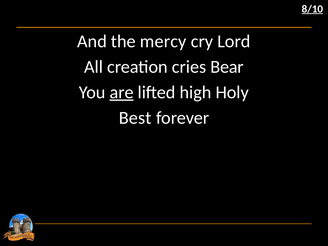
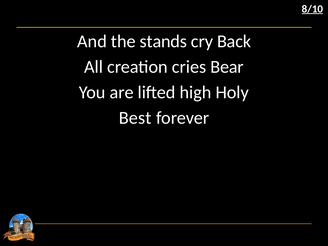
mercy: mercy -> stands (163, 41)
Lord: Lord -> Back (234, 41)
are underline: present -> none (122, 92)
